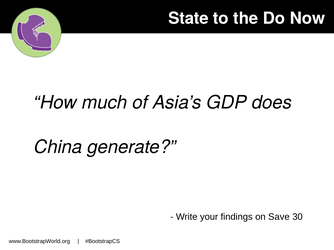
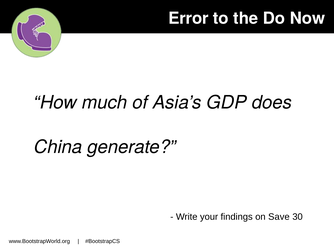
State: State -> Error (188, 18)
